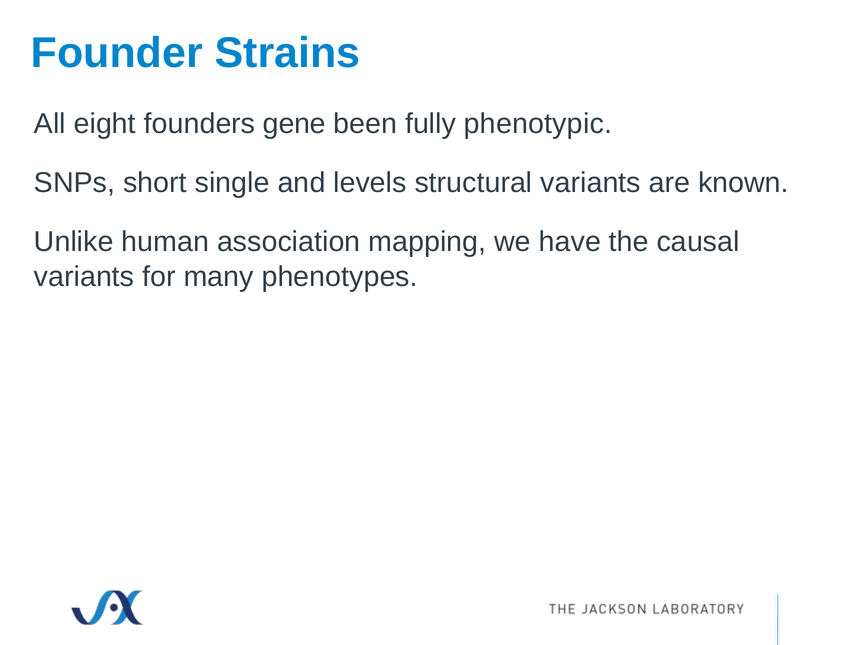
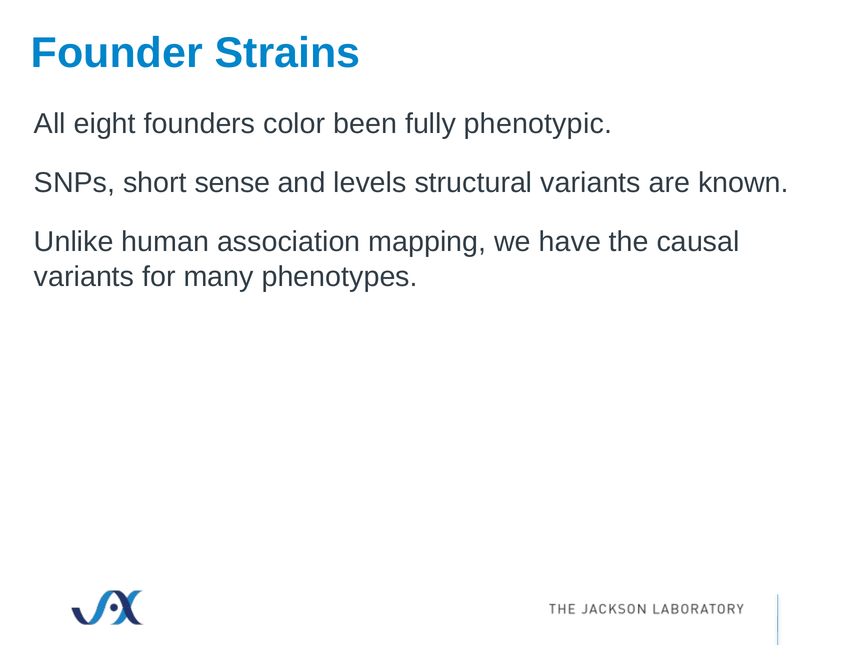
gene: gene -> color (294, 124)
single: single -> sense (232, 183)
